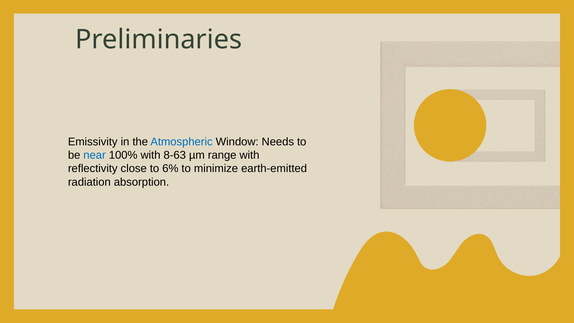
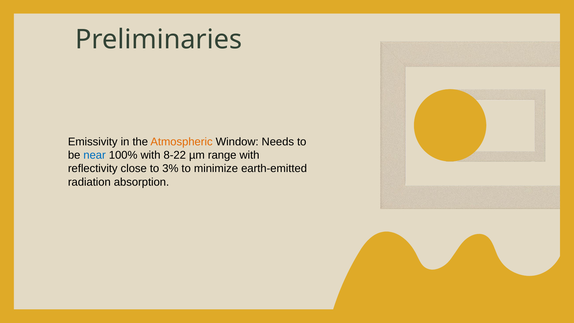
Atmospheric colour: blue -> orange (182, 142)
8-63: 8-63 -> 8-22 (175, 155)
6%: 6% -> 3% (170, 169)
